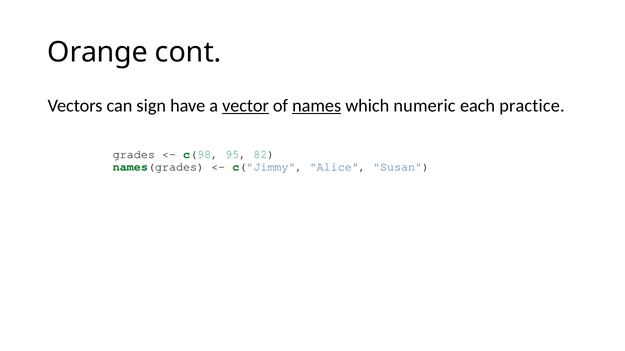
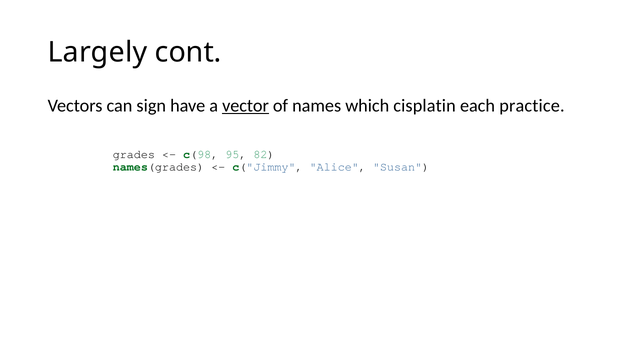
Orange: Orange -> Largely (97, 53)
names underline: present -> none (317, 106)
numeric: numeric -> cisplatin (425, 106)
